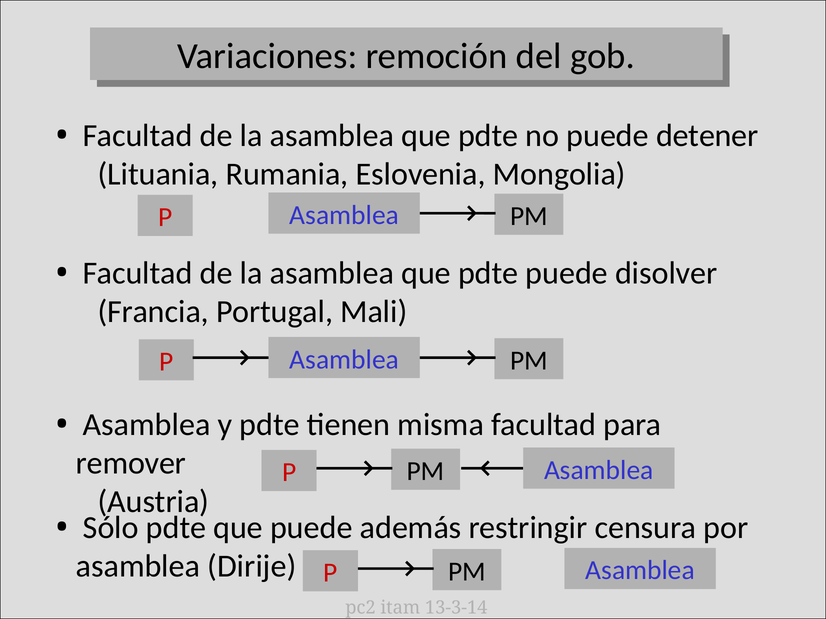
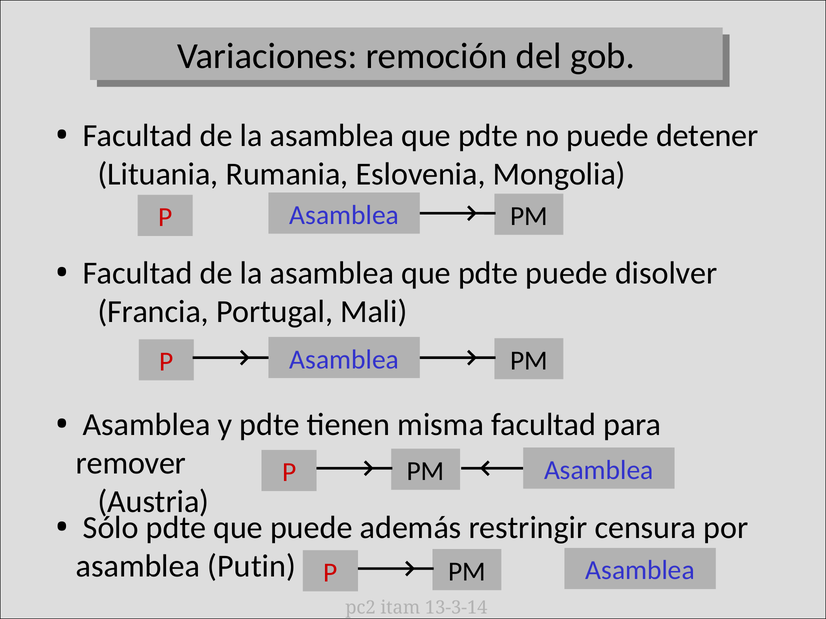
Dirije: Dirije -> Putin (252, 567)
